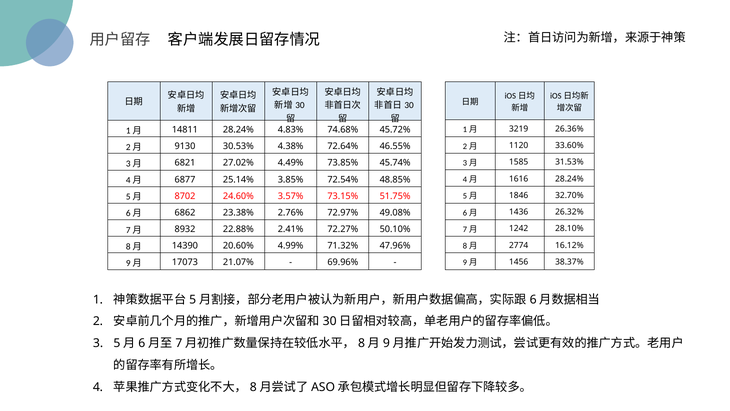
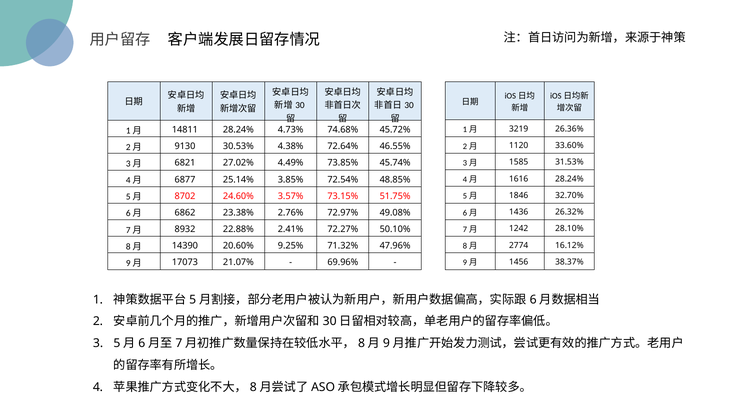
4.83%: 4.83% -> 4.73% (291, 130)
4.99%: 4.99% -> 9.25% (291, 246)
